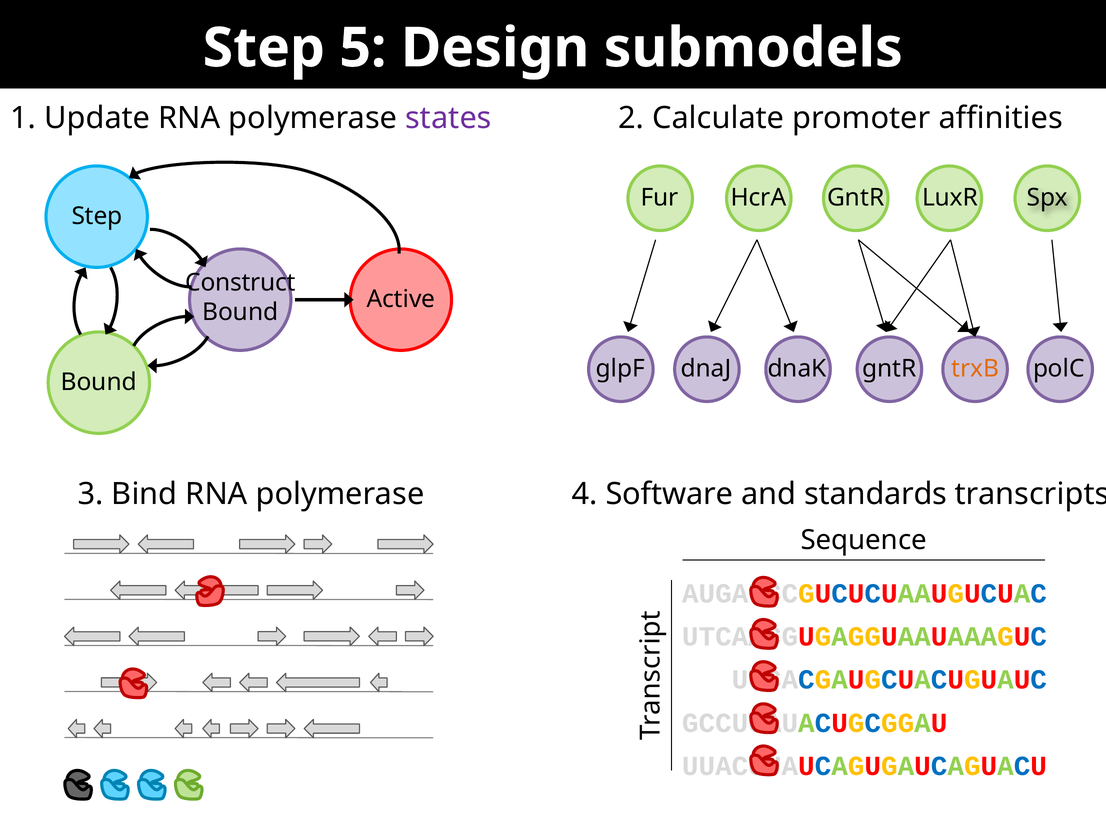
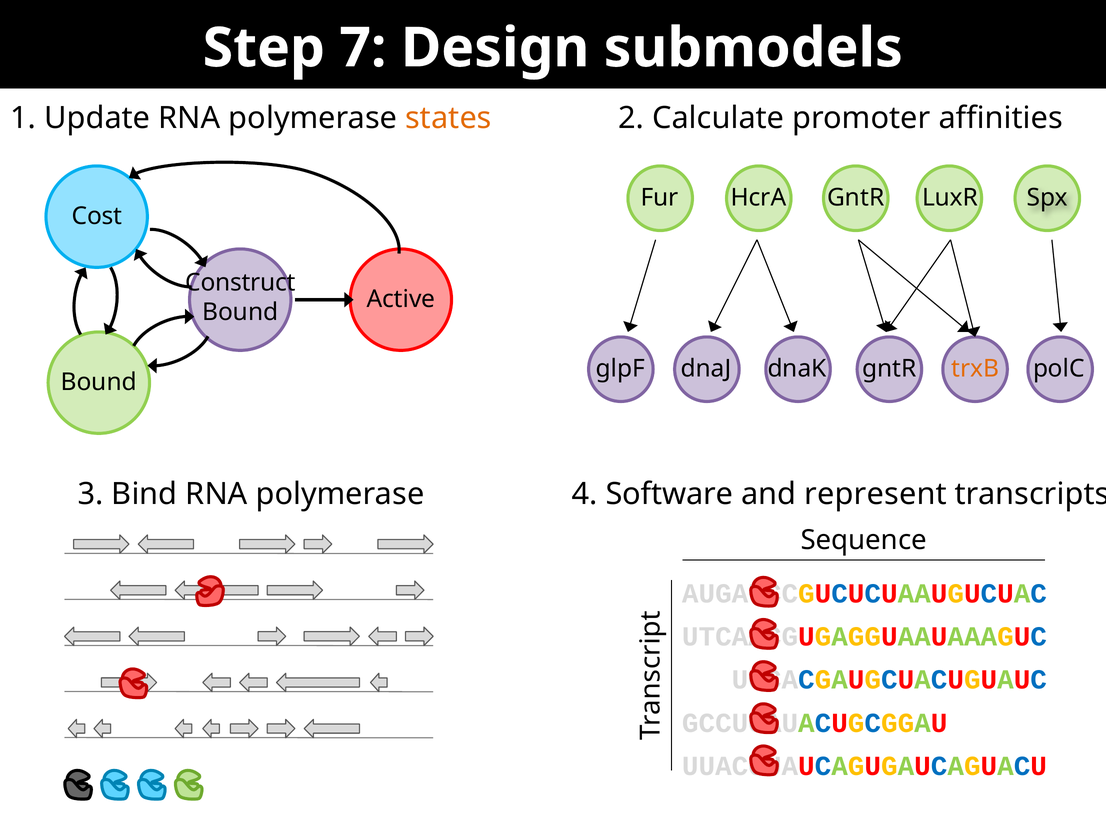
5: 5 -> 7 (363, 48)
states colour: purple -> orange (448, 118)
Step: Step -> Cost (97, 216)
standards: standards -> represent (876, 494)
